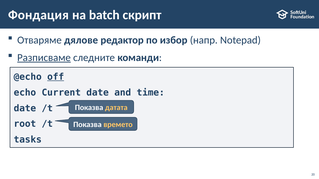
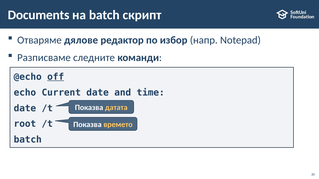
Фондация: Фондация -> Documents (39, 15)
Разписваме underline: present -> none (44, 58)
tasks: tasks -> batch (28, 140)
